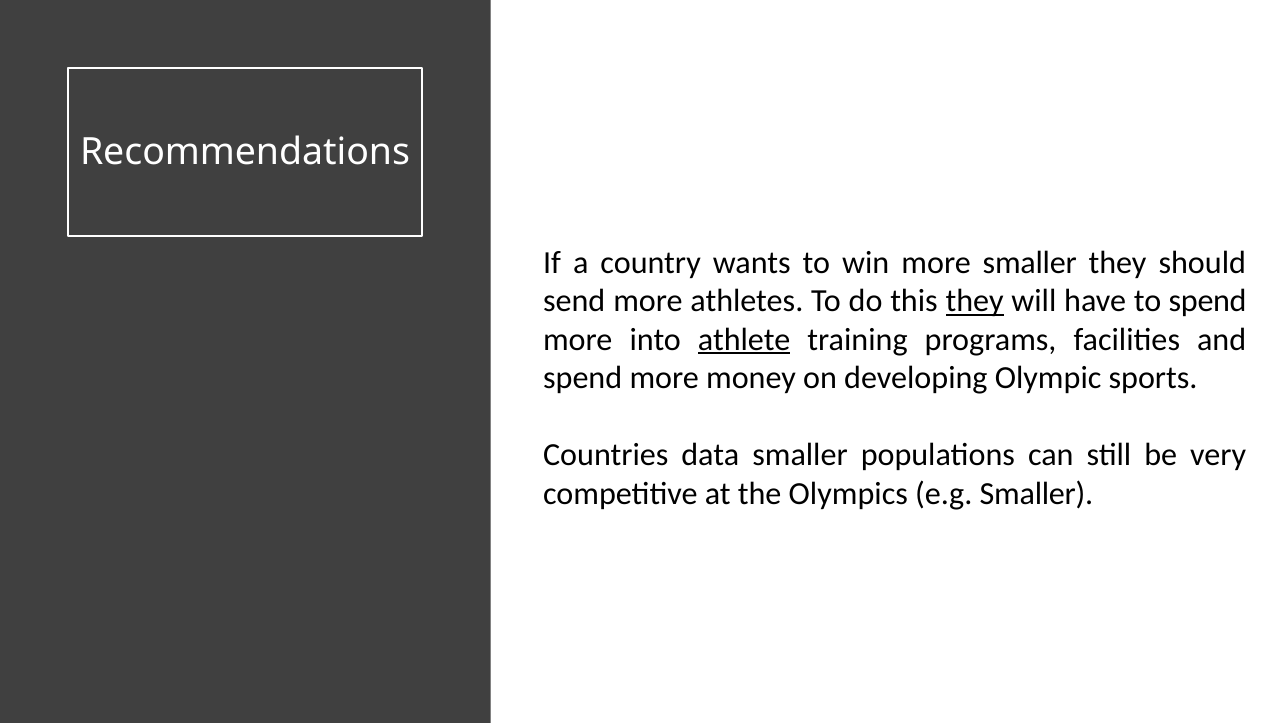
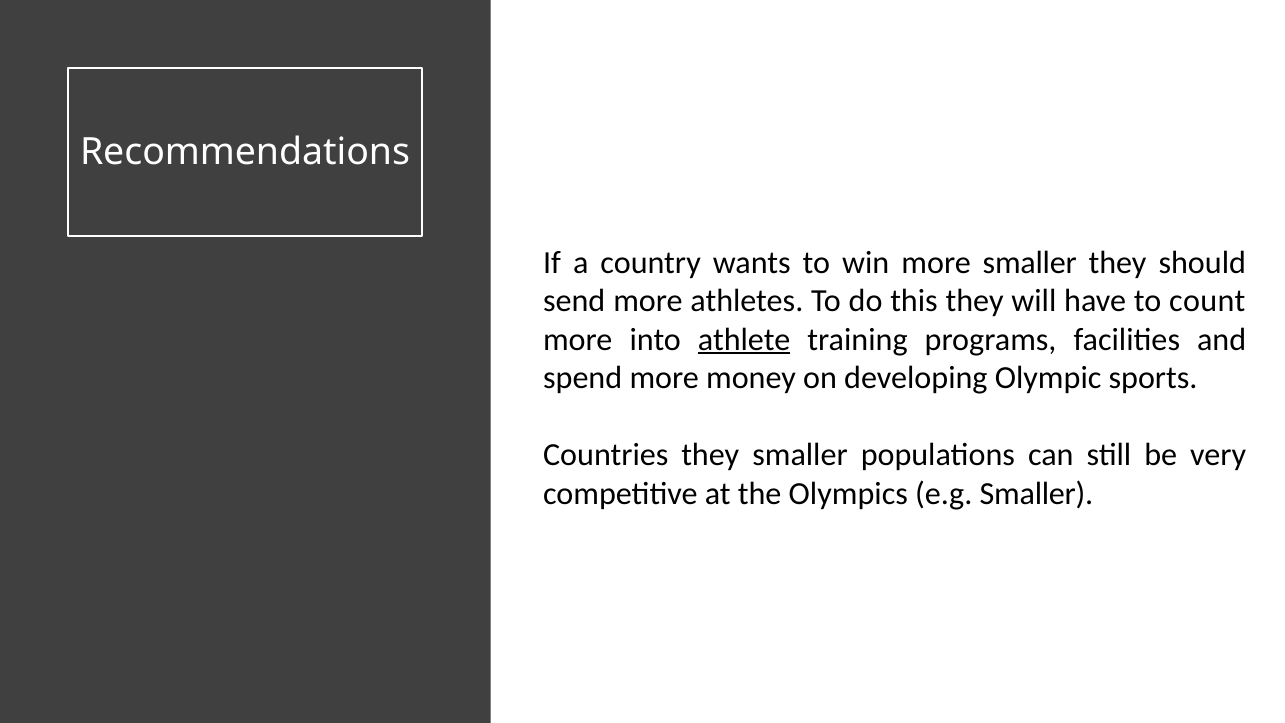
they underline: present -> none (975, 301)
to spend: spend -> count (1207, 301)
Countries data: data -> they (710, 455)
